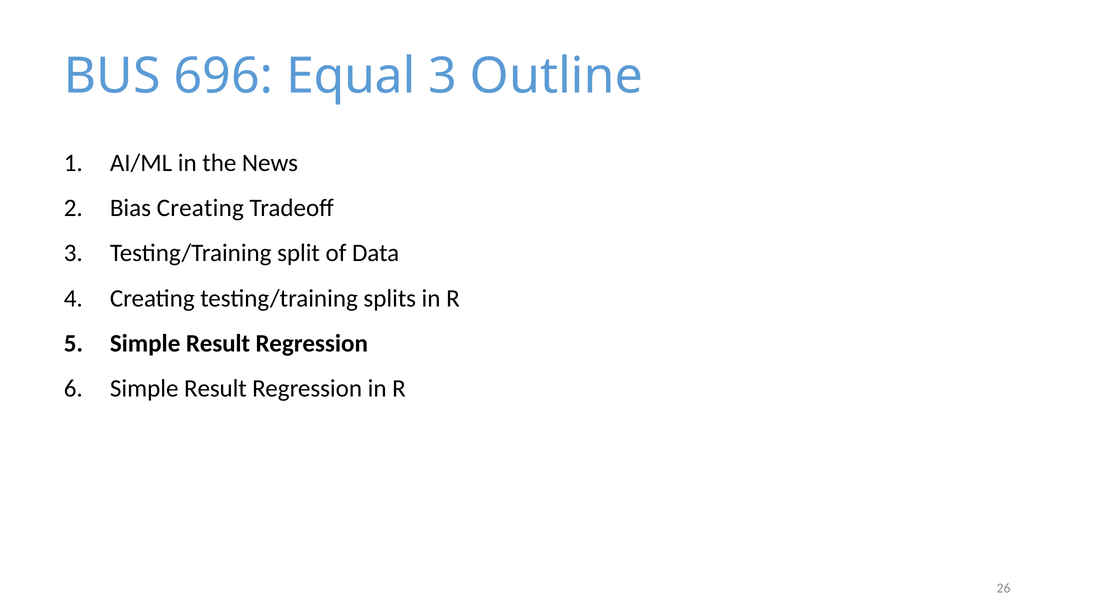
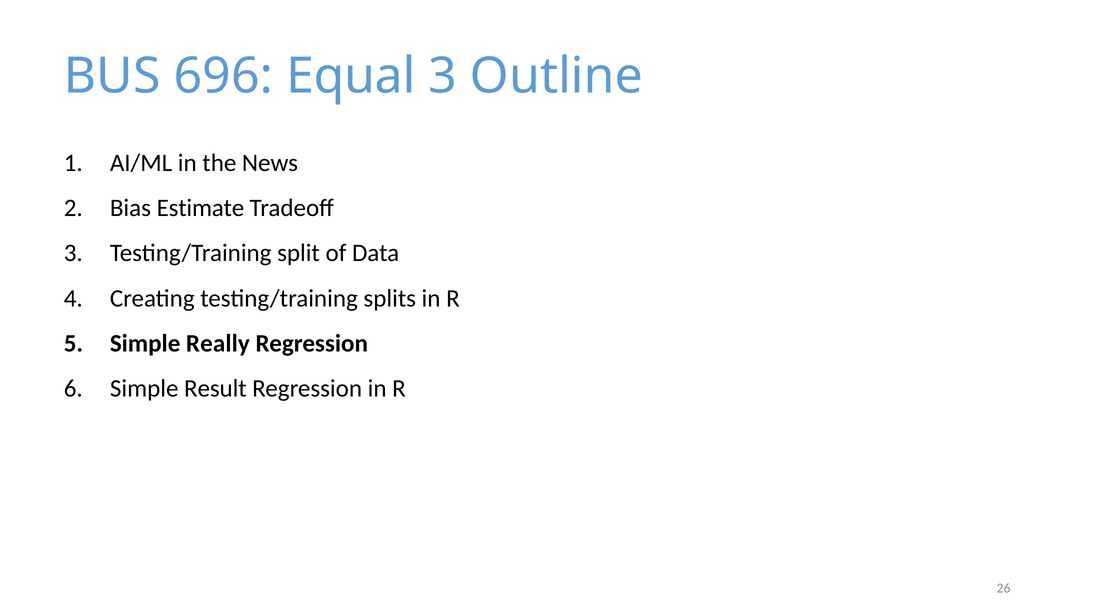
Bias Creating: Creating -> Estimate (200, 208)
Result: Result -> Really (218, 343)
